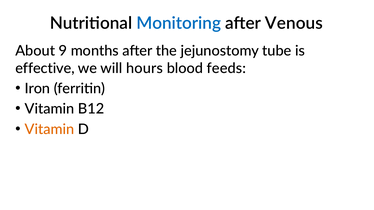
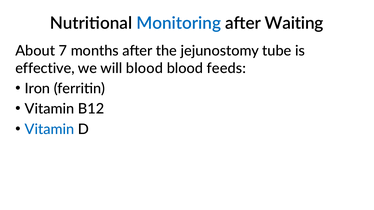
Venous: Venous -> Waiting (294, 23)
9: 9 -> 7 (63, 51)
will hours: hours -> blood (144, 68)
Vitamin colour: orange -> blue (49, 130)
